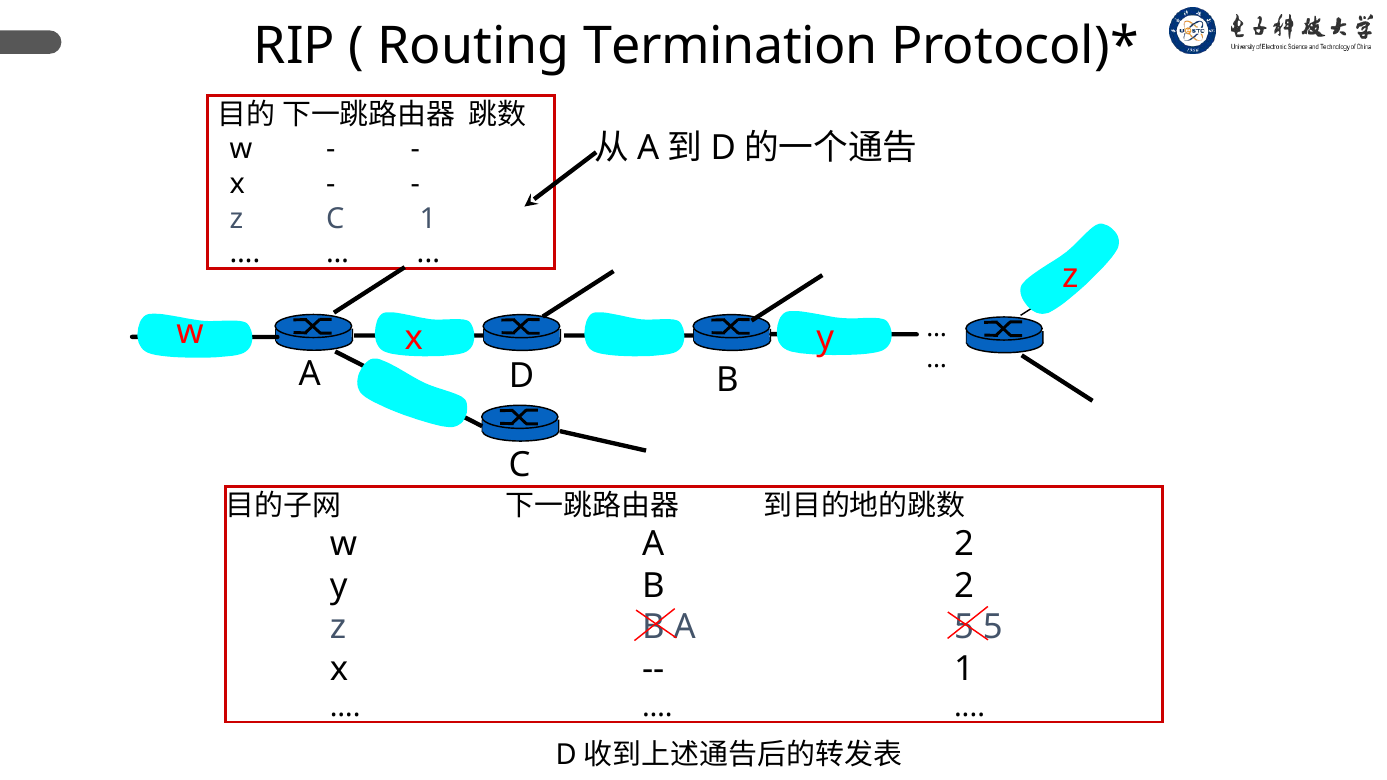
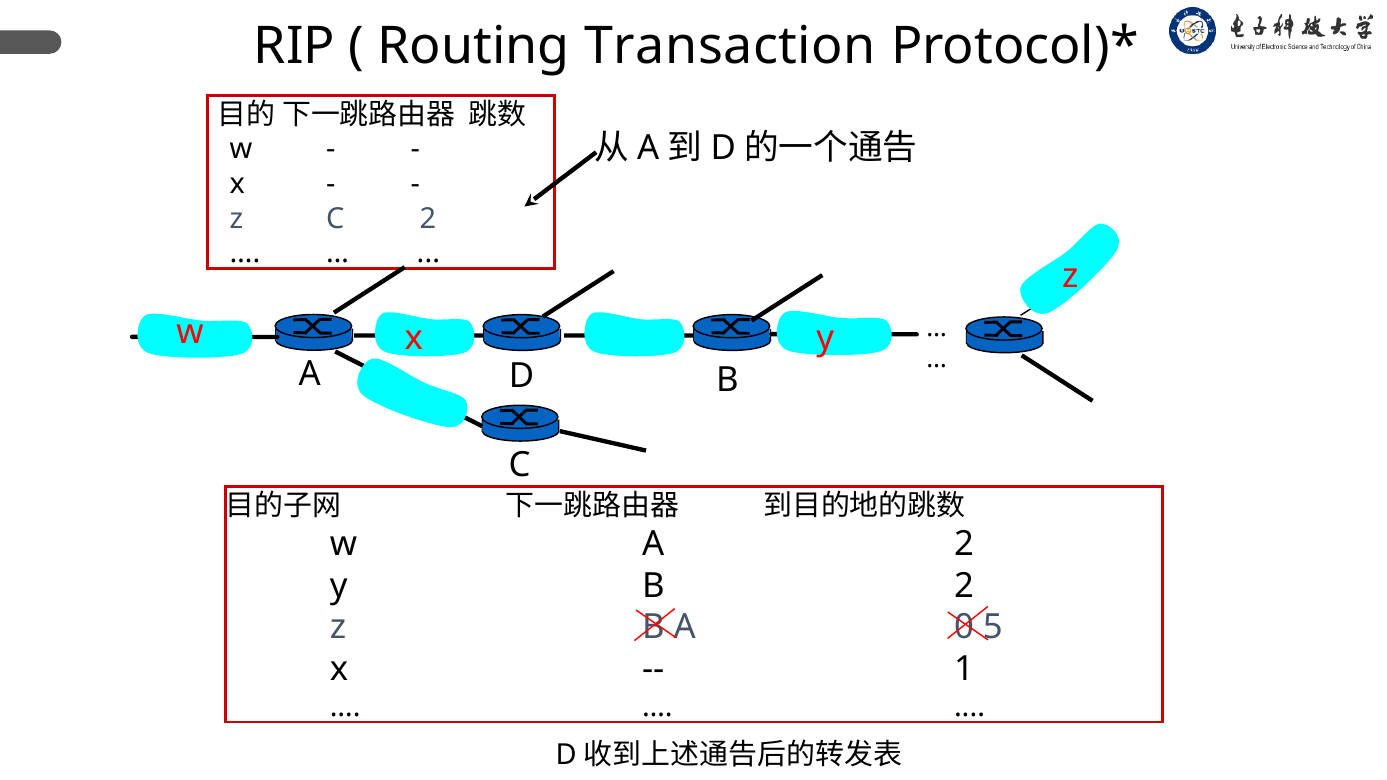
Termination: Termination -> Transaction (730, 47)
C 1: 1 -> 2 (428, 219)
A 5: 5 -> 0 (964, 627)
